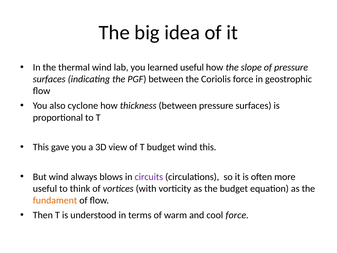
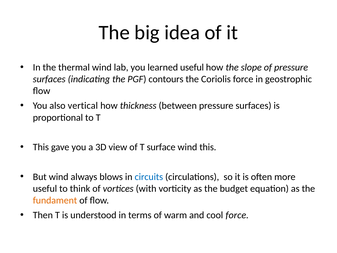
PGF between: between -> contours (166, 79)
cyclone: cyclone -> vertical (83, 106)
T budget: budget -> surface (161, 147)
circuits colour: purple -> blue (149, 177)
